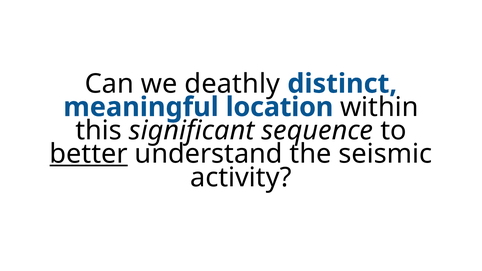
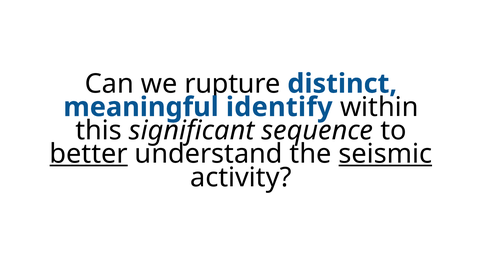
deathly: deathly -> rupture (233, 84)
location: location -> identify (279, 107)
seismic underline: none -> present (385, 154)
